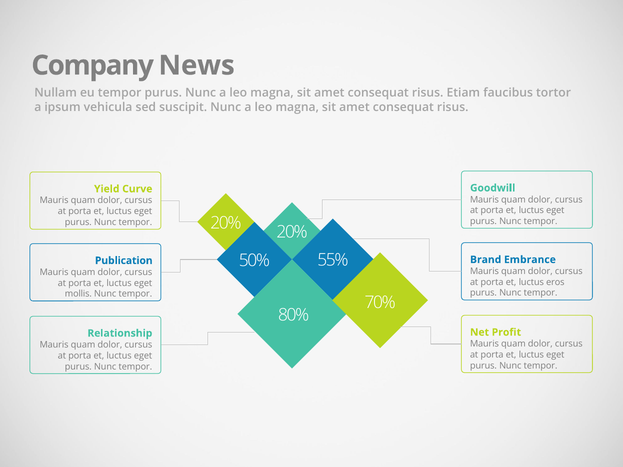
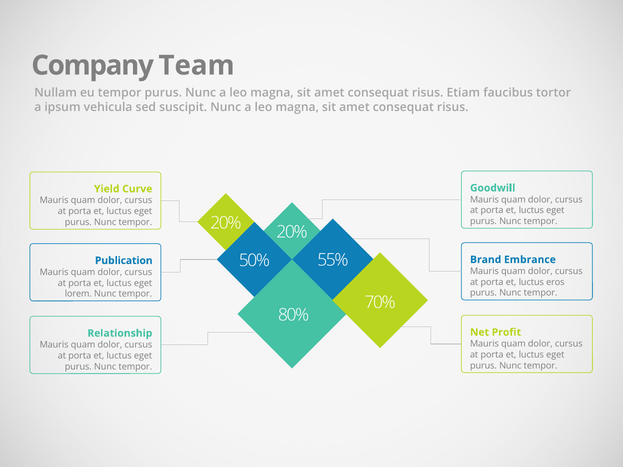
News: News -> Team (197, 65)
mollis: mollis -> lorem (78, 294)
